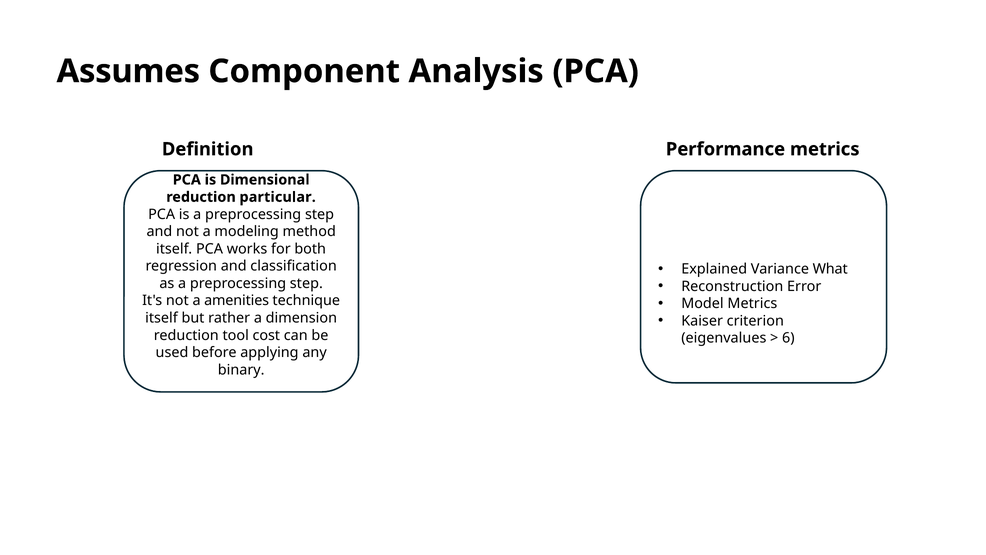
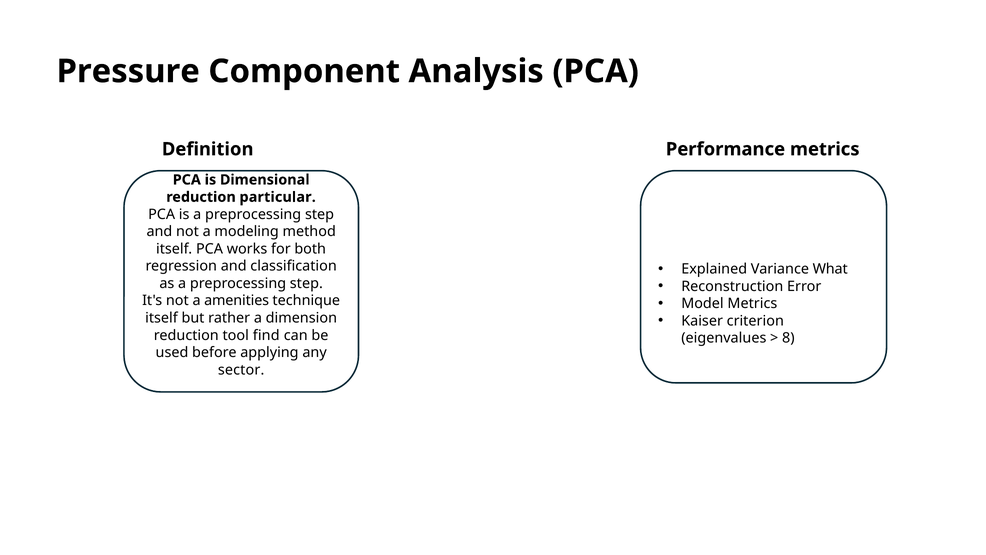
Assumes: Assumes -> Pressure (128, 71)
cost: cost -> find (266, 335)
6: 6 -> 8 (788, 338)
binary: binary -> sector (241, 370)
